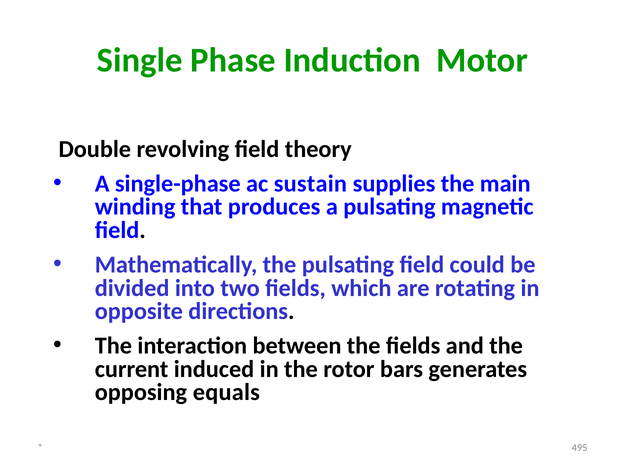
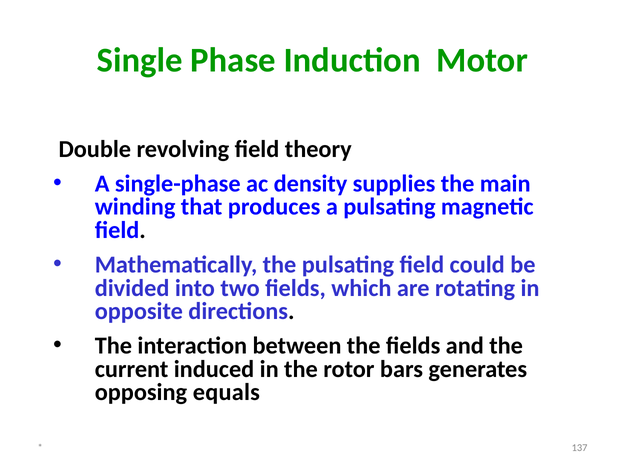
sustain: sustain -> density (311, 183)
495: 495 -> 137 (580, 448)
